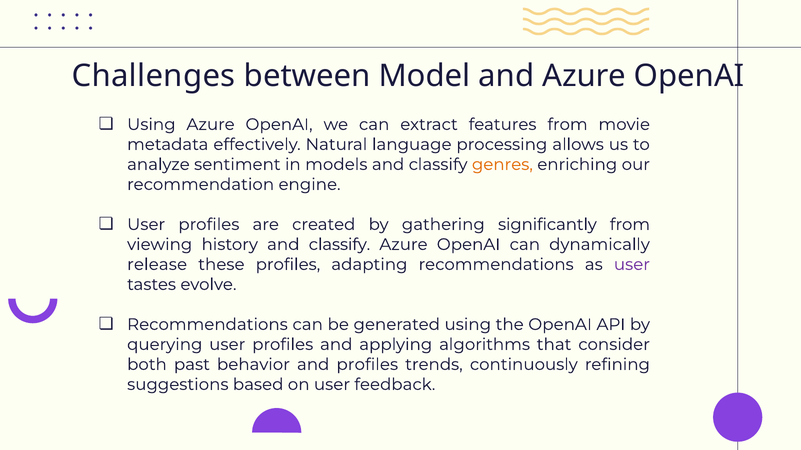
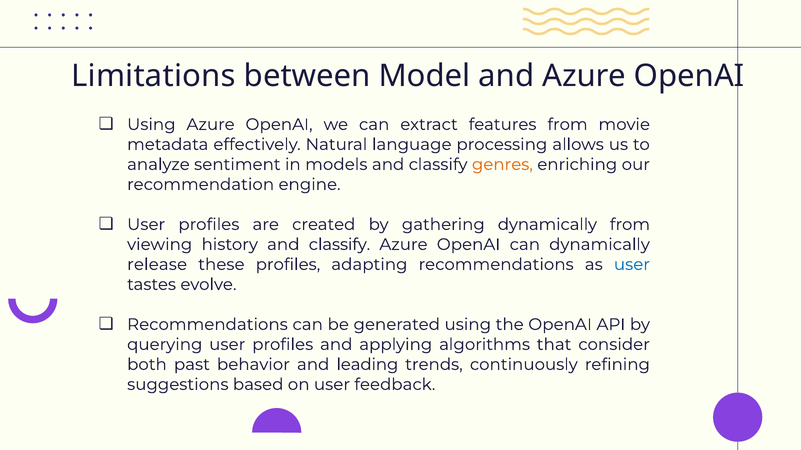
Challenges: Challenges -> Limitations (153, 76)
gathering significantly: significantly -> dynamically (547, 225)
user colour: purple -> blue (632, 265)
and profiles: profiles -> leading (367, 365)
